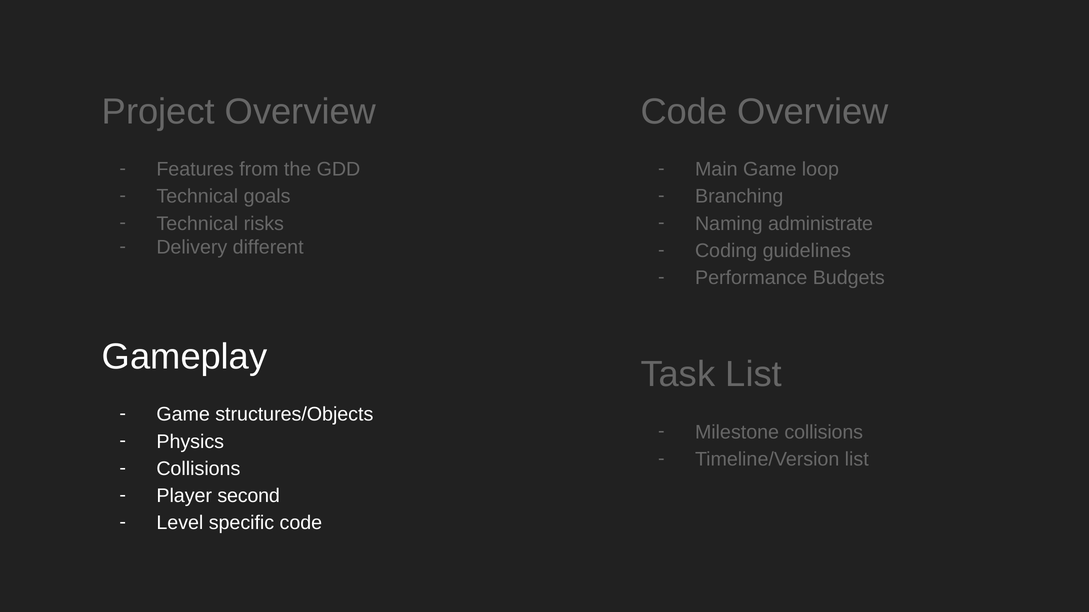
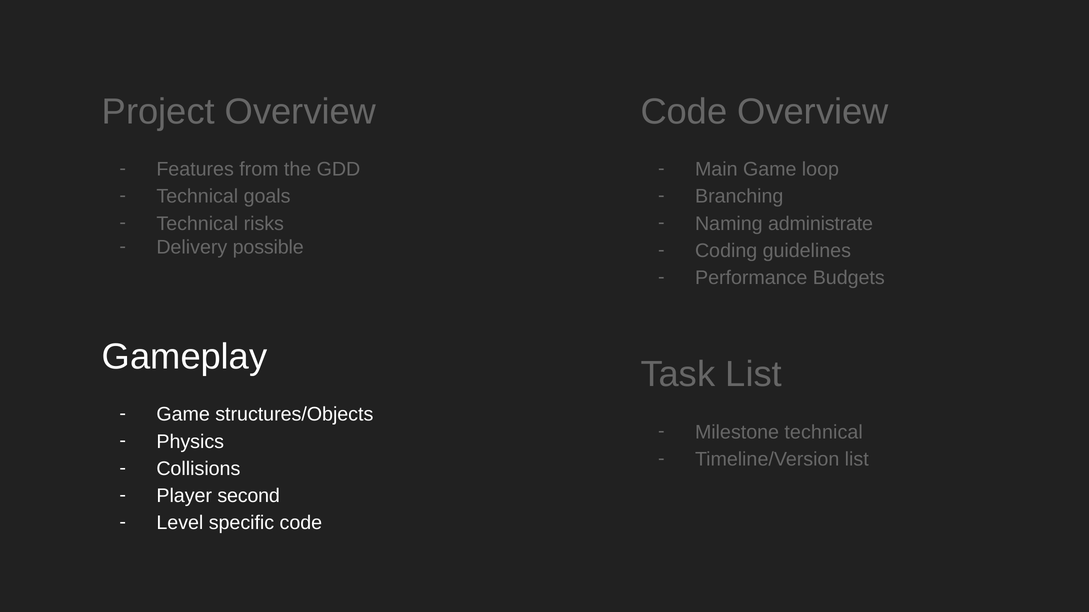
different: different -> possible (268, 247)
Milestone collisions: collisions -> technical (824, 432)
